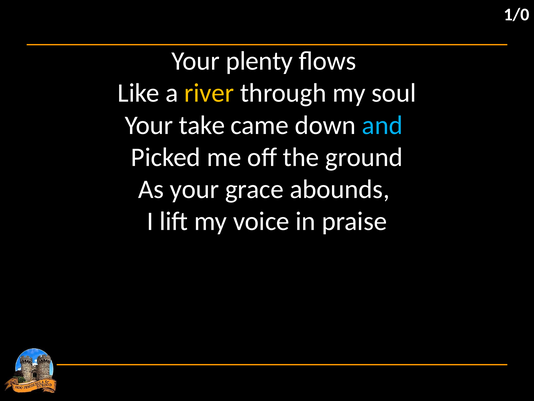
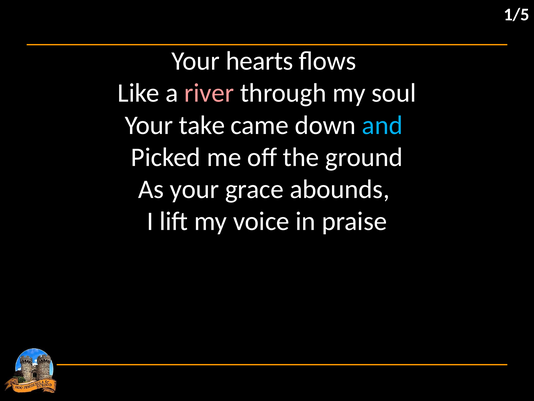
1/0: 1/0 -> 1/5 (516, 15)
plenty: plenty -> hearts (260, 61)
river colour: yellow -> pink (209, 93)
